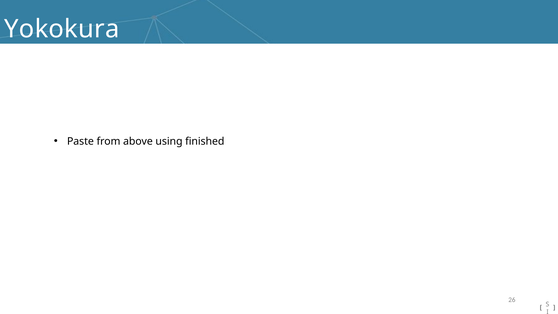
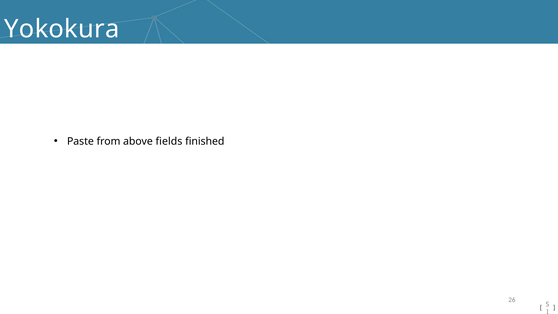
using: using -> fields (169, 141)
